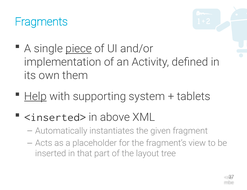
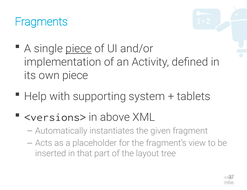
own them: them -> piece (75, 76)
Help underline: present -> none (35, 97)
<inserted>: <inserted> -> <versions> (55, 118)
